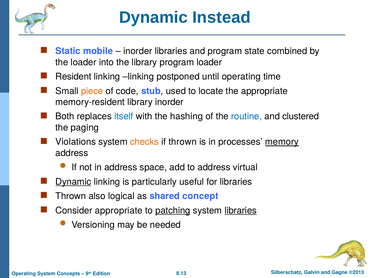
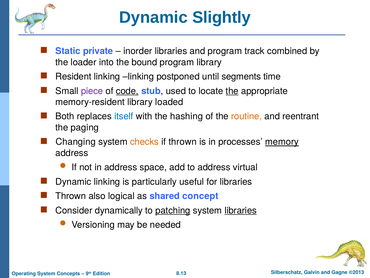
Instead: Instead -> Slightly (222, 17)
mobile: mobile -> private (98, 51)
state: state -> track (255, 51)
the library: library -> bound (144, 62)
program loader: loader -> library (209, 62)
until operating: operating -> segments (241, 76)
piece colour: orange -> purple (92, 91)
code underline: none -> present (127, 91)
the underline: none -> present (232, 91)
library inorder: inorder -> loaded (169, 102)
routine colour: blue -> orange (247, 116)
clustered: clustered -> reentrant (301, 116)
Violations: Violations -> Changing (76, 142)
Dynamic underline: present -> none (73, 181)
Consider appropriate: appropriate -> dynamically (119, 210)
